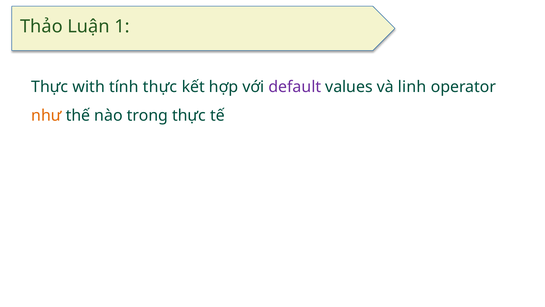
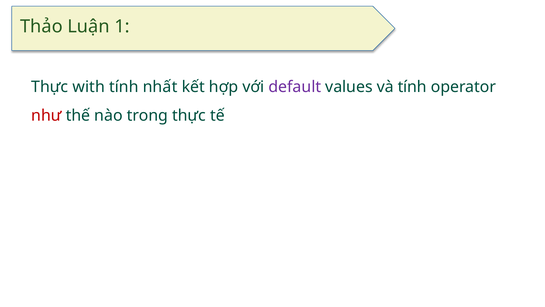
tính thực: thực -> nhất (160, 87)
và linh: linh -> tính (412, 87)
như colour: orange -> red (46, 116)
